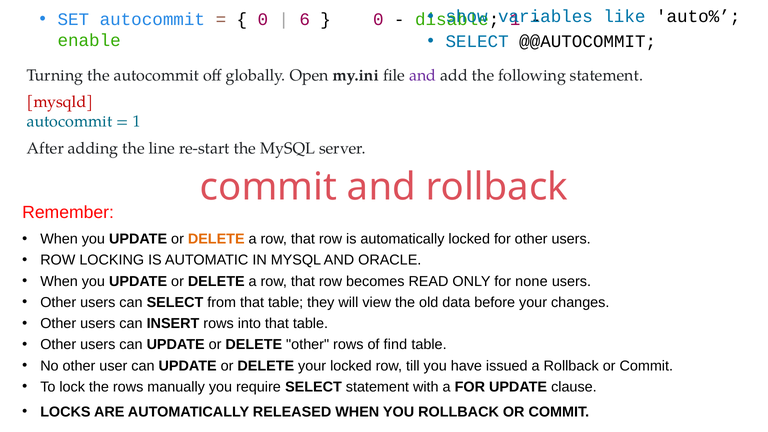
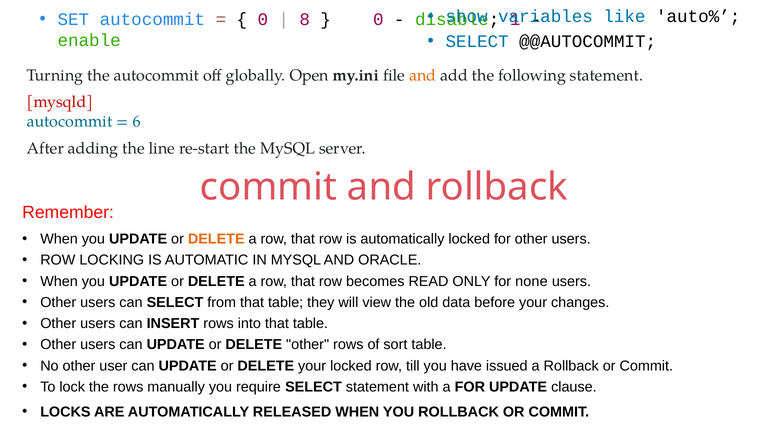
6: 6 -> 8 (305, 19)
and colour: purple -> orange (423, 75)
1: 1 -> 6 (137, 121)
find: find -> sort (395, 345)
